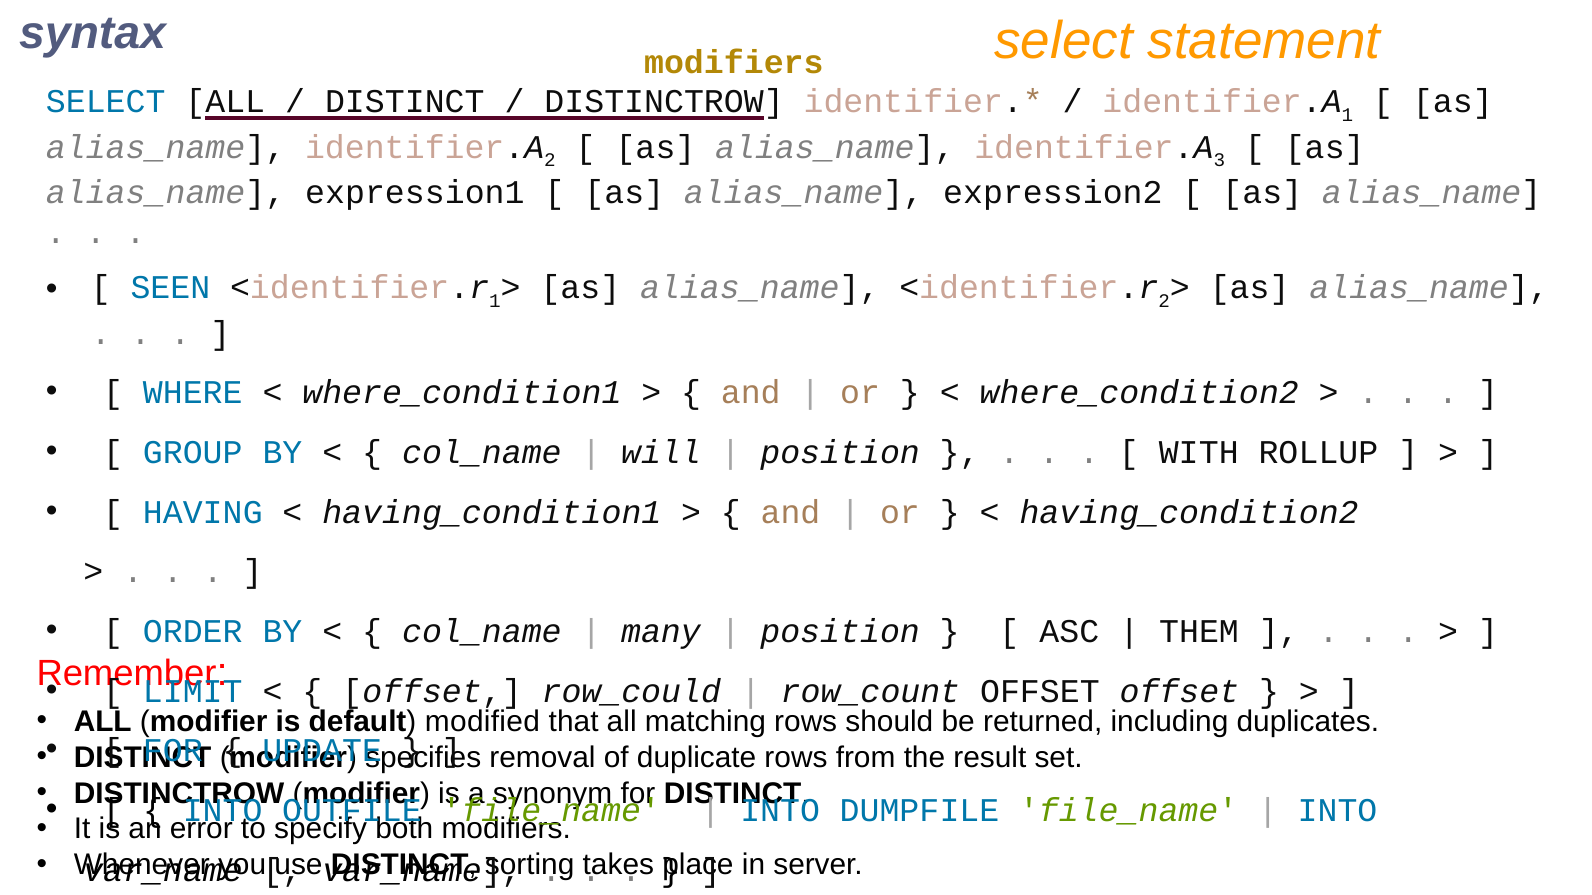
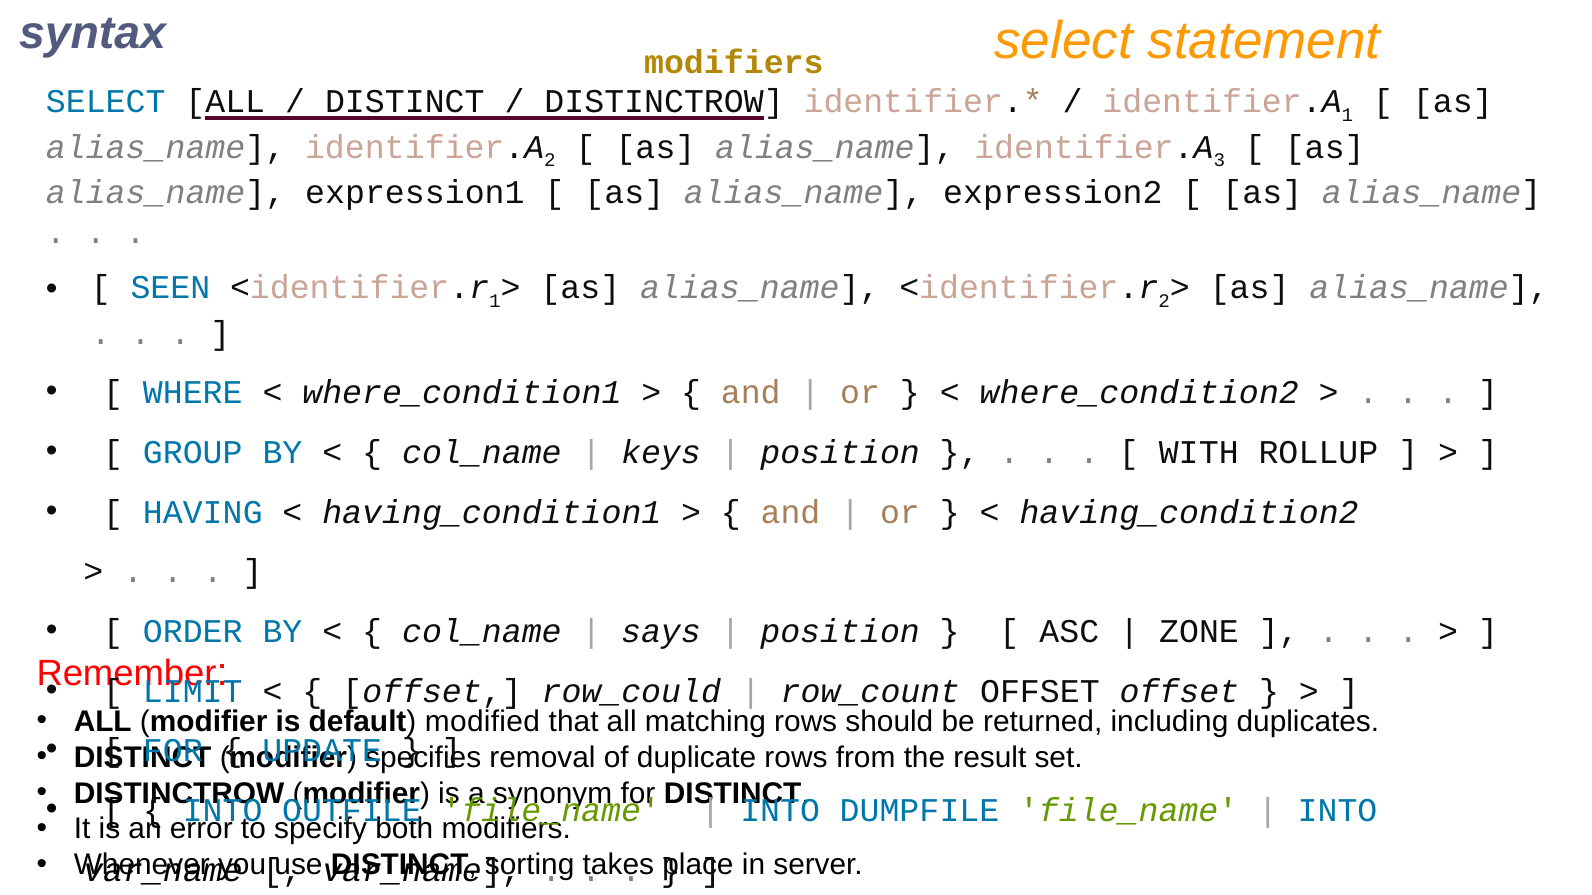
will: will -> keys (661, 453)
many: many -> says (661, 632)
THEM: THEM -> ZONE (1199, 632)
